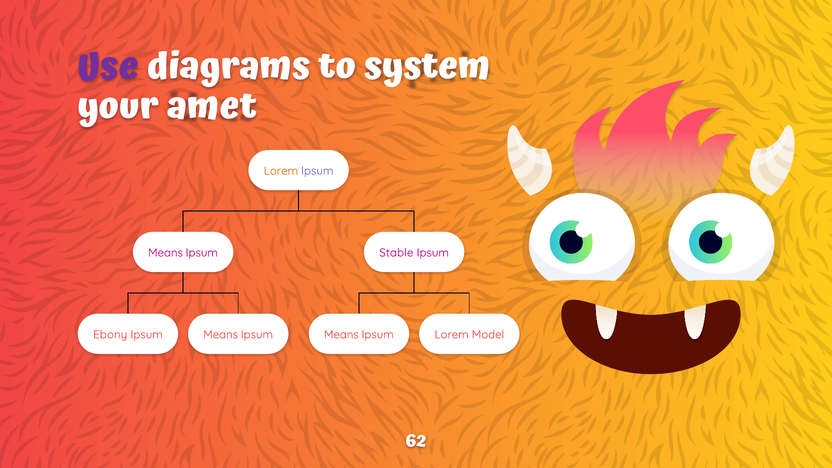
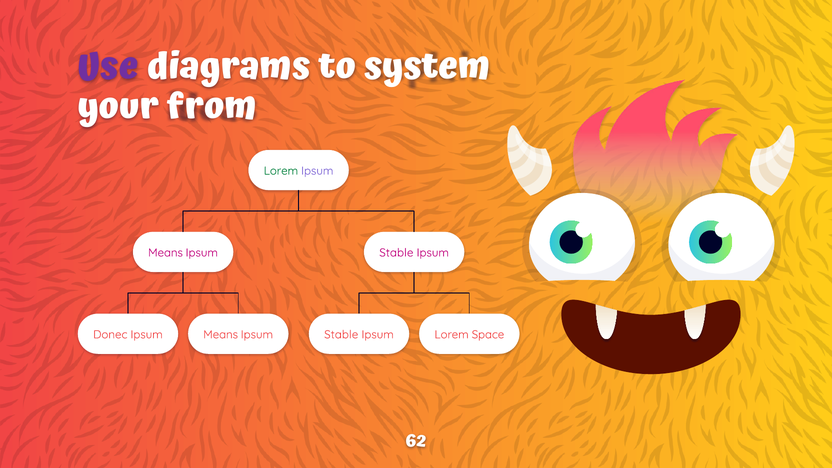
amet: amet -> from (212, 106)
Lorem colour: orange -> green (281, 171)
Ebony: Ebony -> Donec (110, 335)
Means: Means -> Stable (341, 335)
Model: Model -> Space (488, 335)
